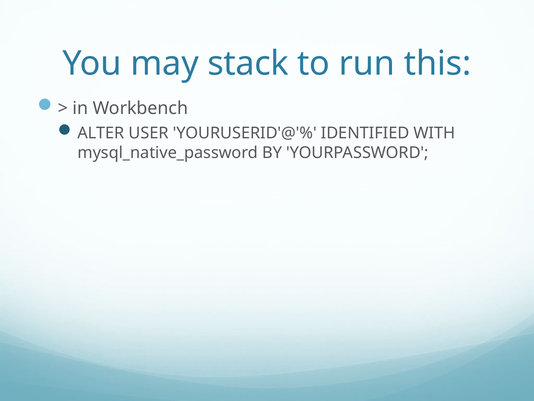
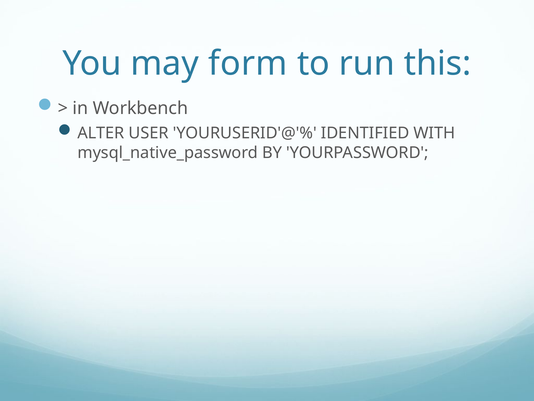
stack: stack -> form (248, 64)
